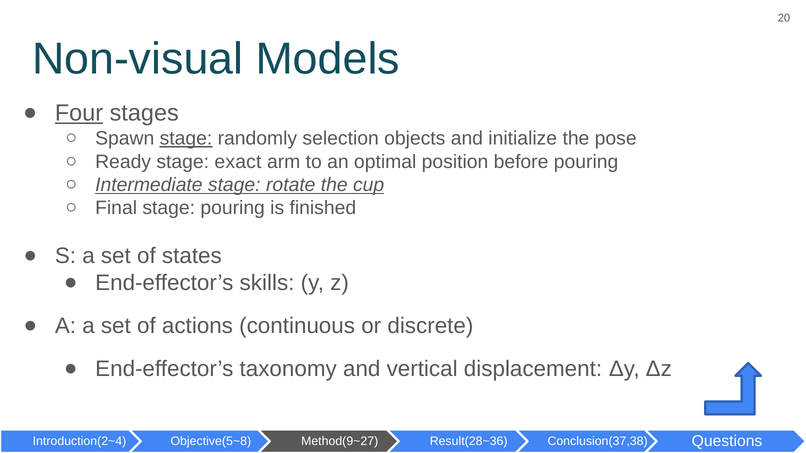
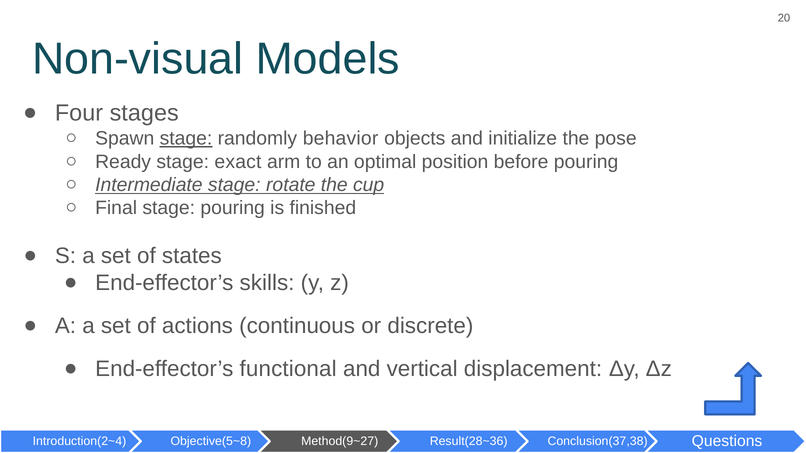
Four underline: present -> none (79, 113)
selection: selection -> behavior (341, 139)
taxonomy: taxonomy -> functional (288, 369)
